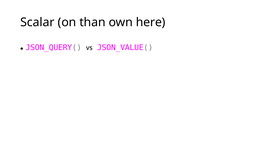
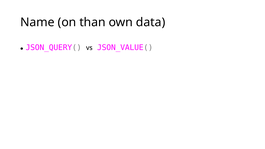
Scalar: Scalar -> Name (37, 22)
here: here -> data (151, 22)
